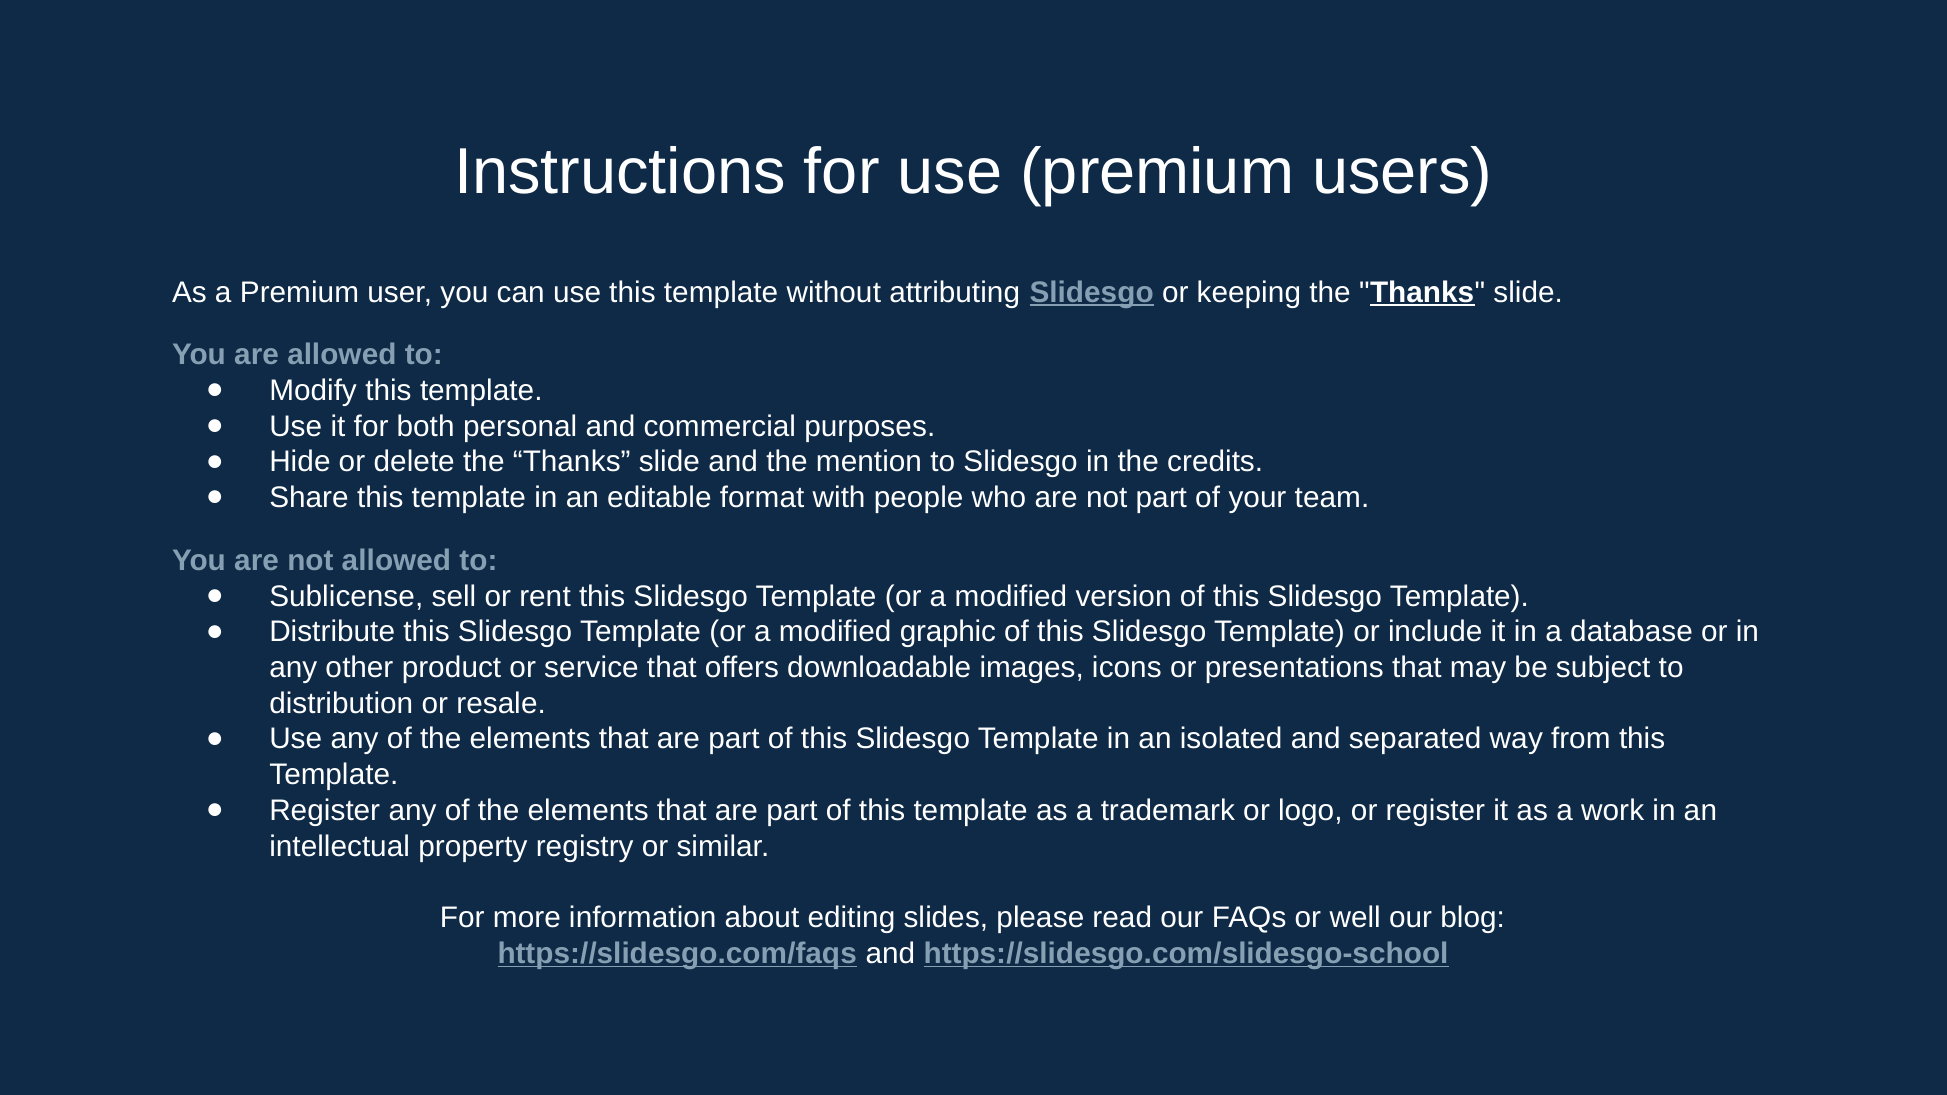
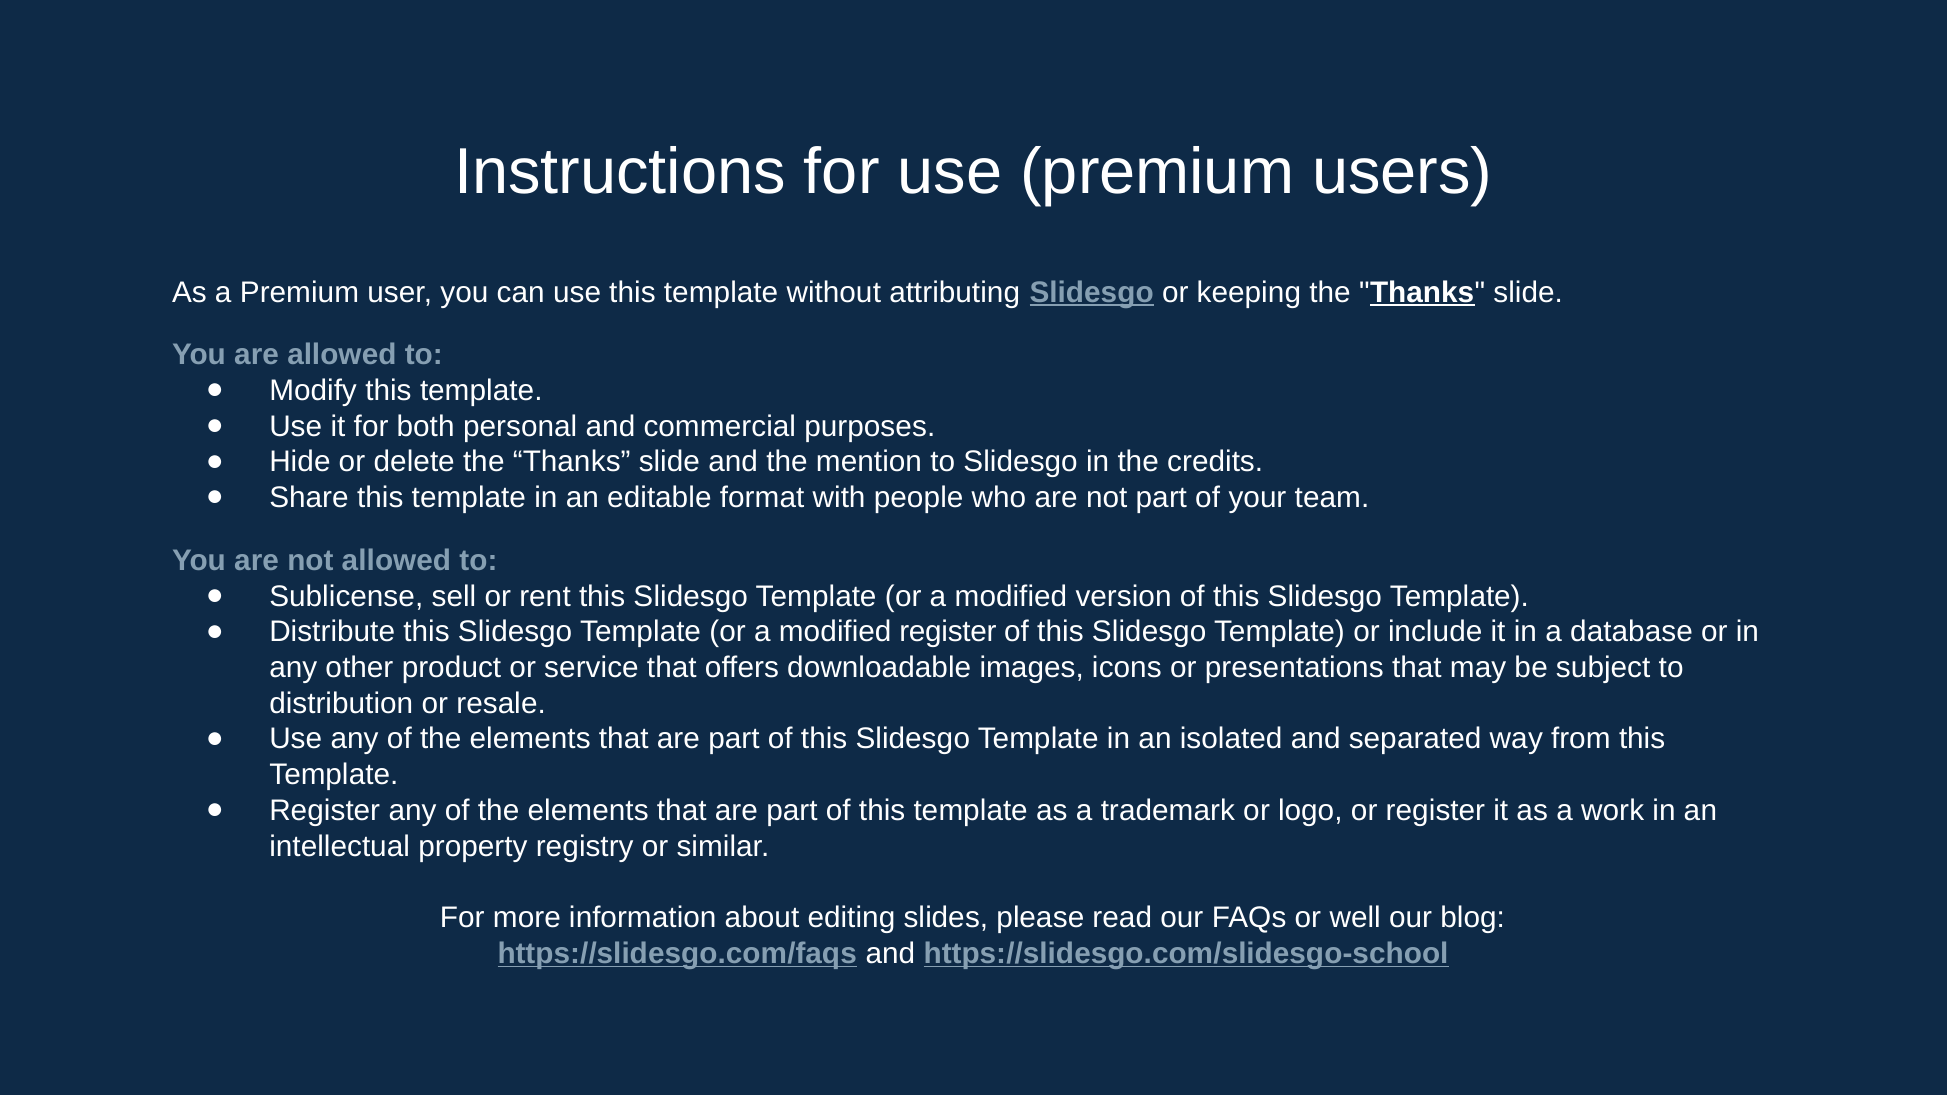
modified graphic: graphic -> register (948, 632)
